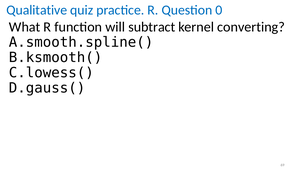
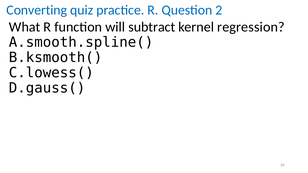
Qualitative: Qualitative -> Converting (37, 10)
0: 0 -> 2 (219, 10)
converting: converting -> regression (251, 27)
